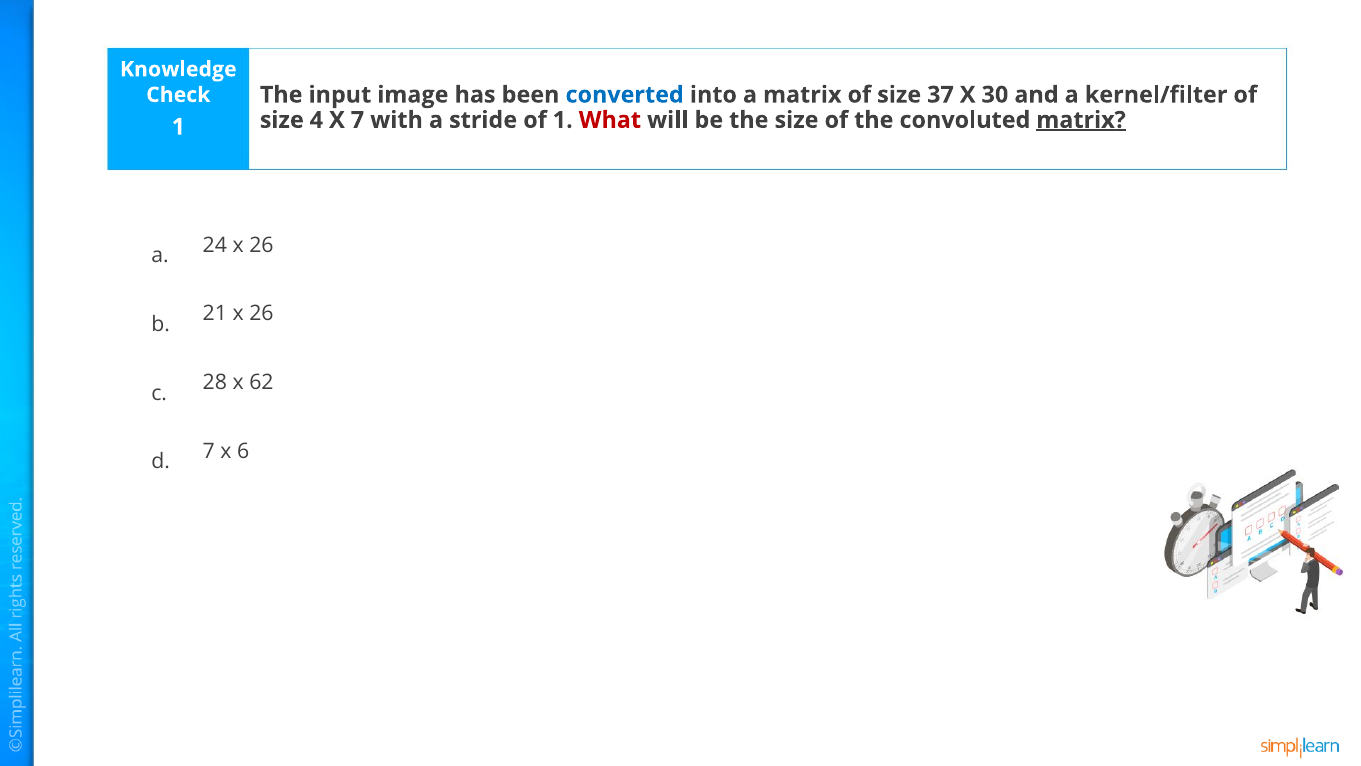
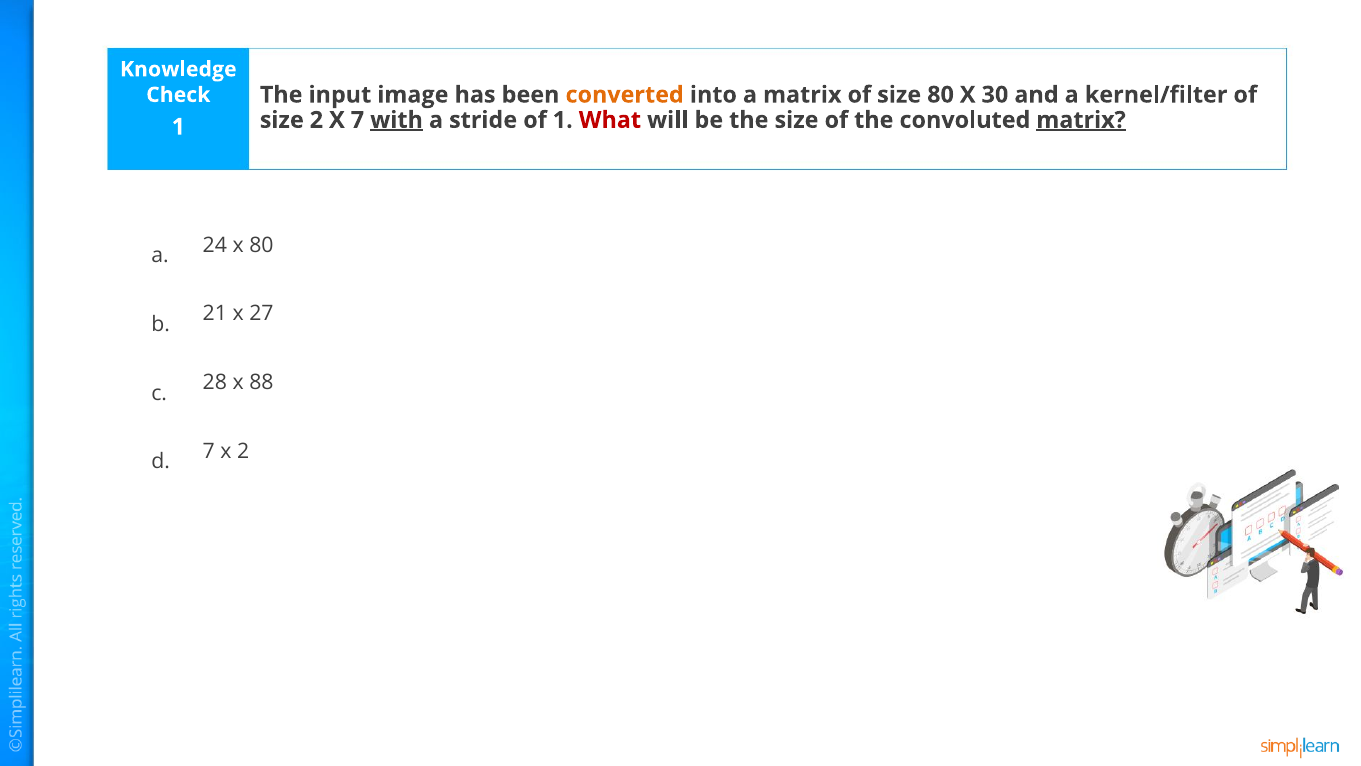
converted colour: blue -> orange (625, 95)
size 37: 37 -> 80 (941, 95)
size 4: 4 -> 2 (316, 120)
with underline: none -> present (397, 120)
24 x 26: 26 -> 80 (261, 245)
21 x 26: 26 -> 27 (261, 314)
62: 62 -> 88 (261, 382)
x 6: 6 -> 2 (243, 451)
